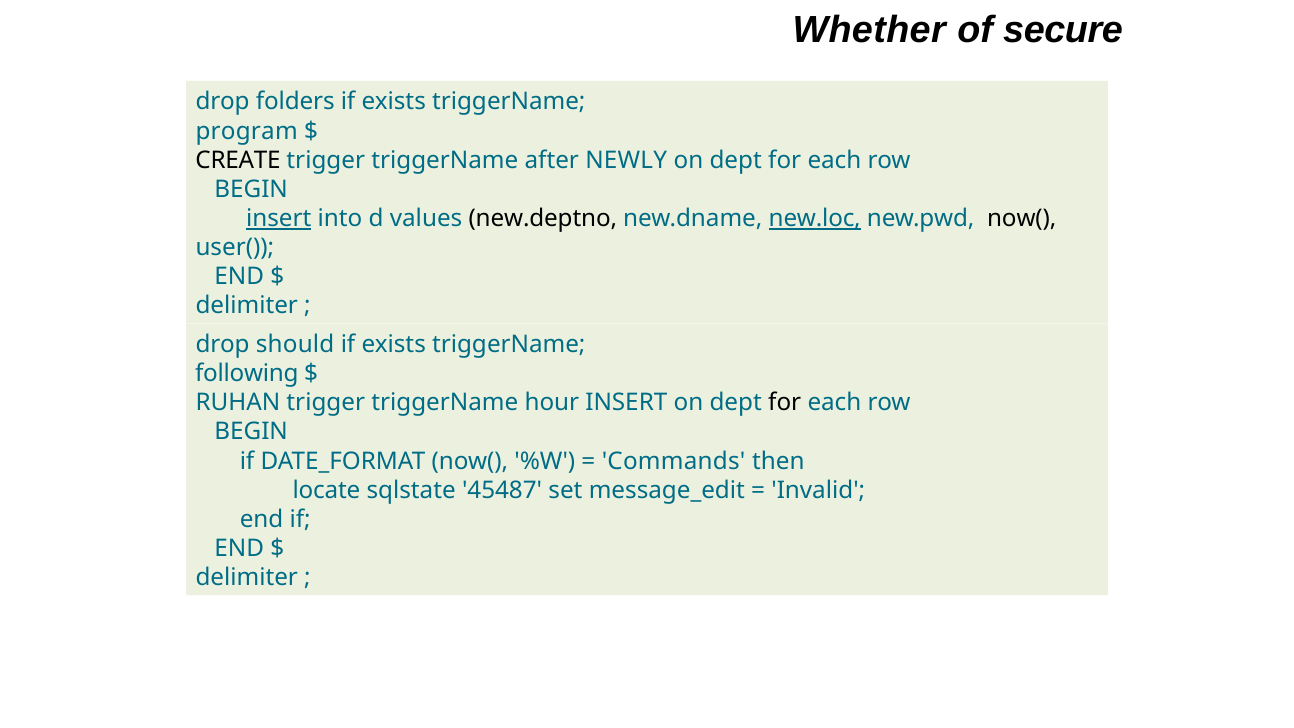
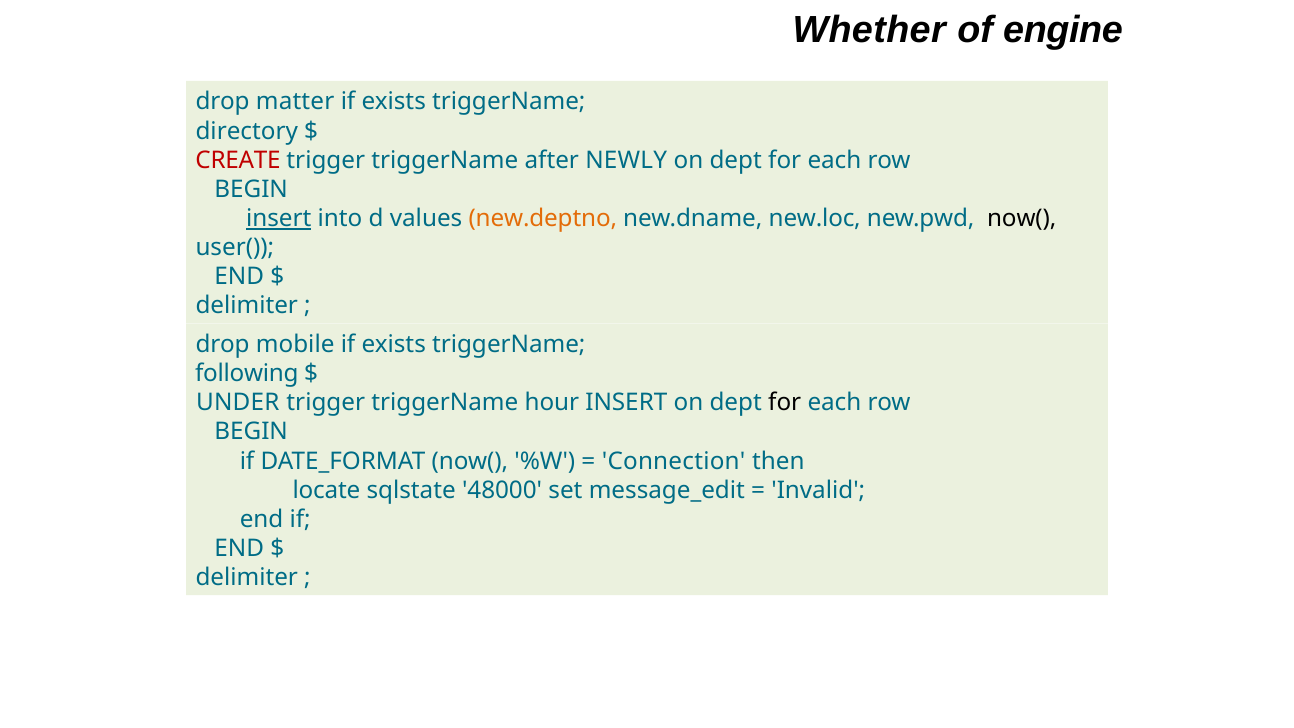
secure: secure -> engine (1063, 30)
folders: folders -> matter (295, 102)
program: program -> directory (247, 131)
CREATE colour: black -> red (238, 160)
new.deptno colour: black -> orange (543, 218)
new.loc underline: present -> none (815, 218)
should: should -> mobile (295, 345)
RUHAN: RUHAN -> UNDER (238, 403)
Commands: Commands -> Connection (674, 461)
45487: 45487 -> 48000 (502, 490)
